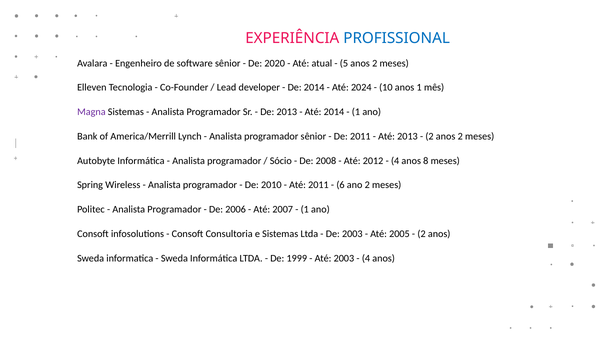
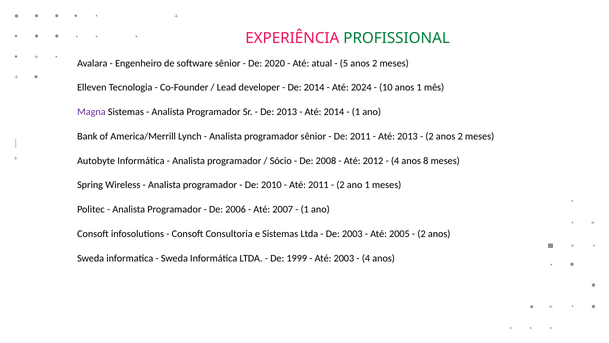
PROFISSIONAL colour: blue -> green (397, 38)
6: 6 -> 2 (340, 185)
ano 2: 2 -> 1 (367, 185)
